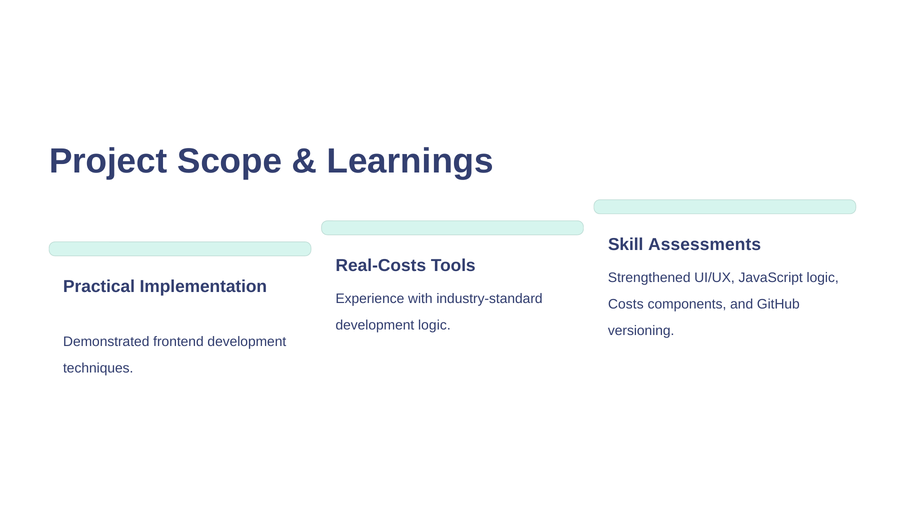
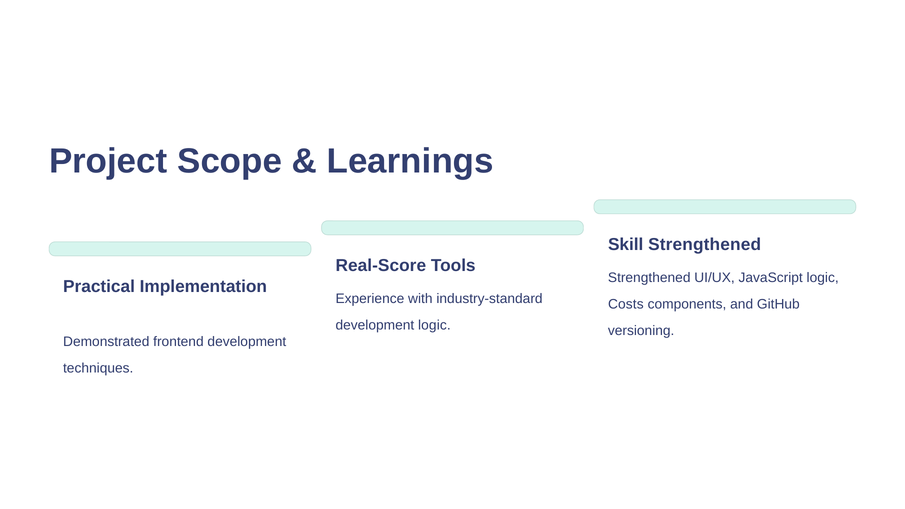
Skill Assessments: Assessments -> Strengthened (705, 245)
Real-Costs: Real-Costs -> Real-Score (381, 266)
